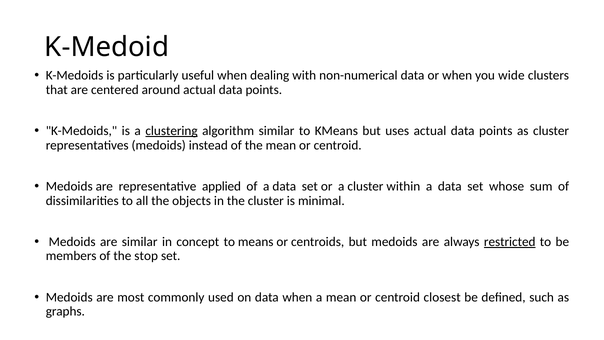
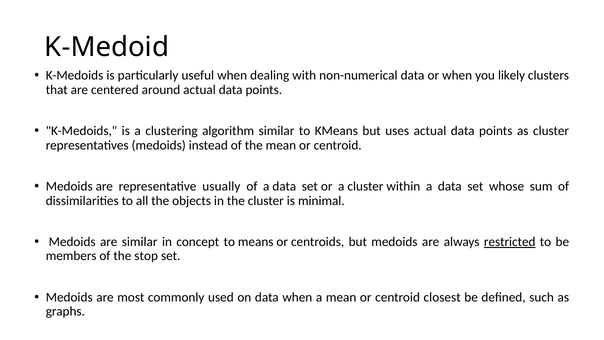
wide: wide -> likely (512, 75)
clustering underline: present -> none (172, 131)
applied: applied -> usually (221, 186)
